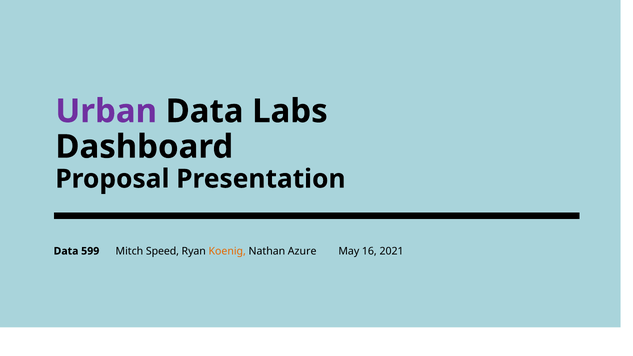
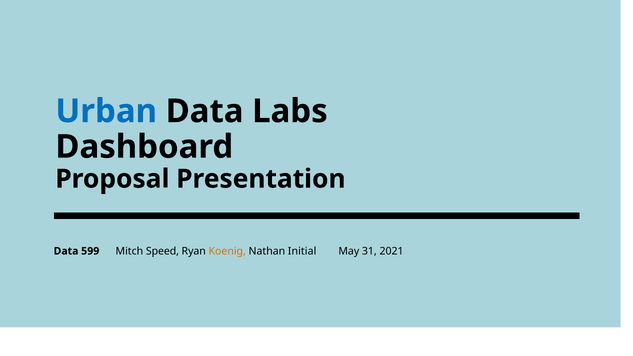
Urban colour: purple -> blue (106, 111)
Azure: Azure -> Initial (302, 251)
16: 16 -> 31 (369, 251)
